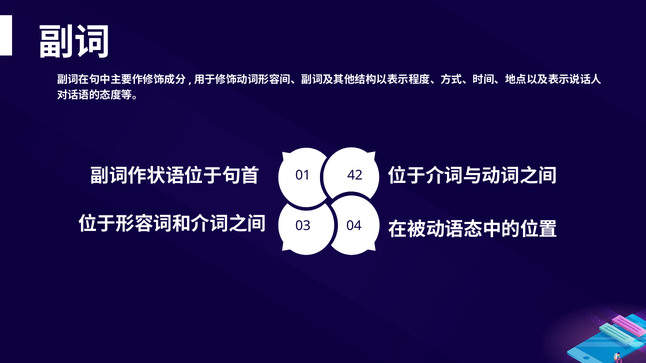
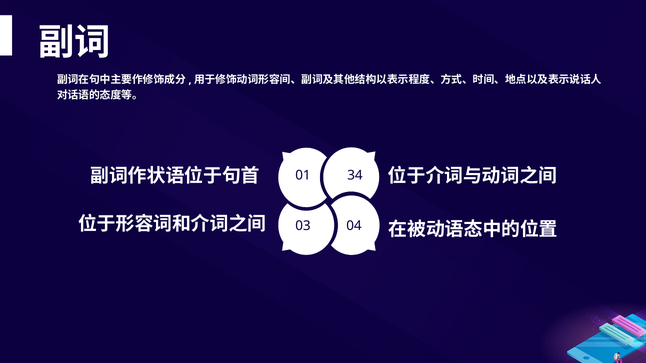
42: 42 -> 34 (355, 176)
